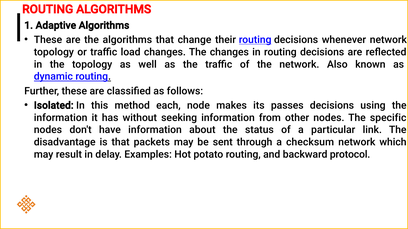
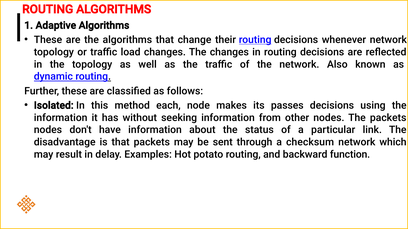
The specific: specific -> packets (388, 118)
protocol: protocol -> function (350, 155)
